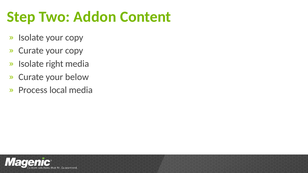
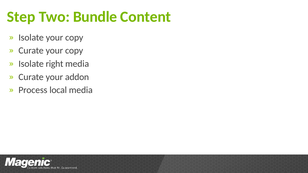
Addon: Addon -> Bundle (95, 17)
below: below -> addon (77, 77)
